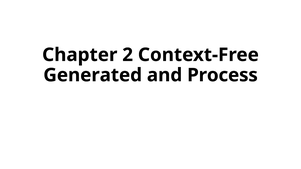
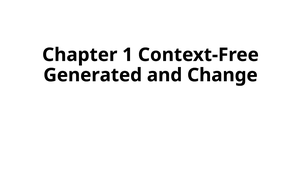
2: 2 -> 1 (128, 55)
Process: Process -> Change (222, 75)
